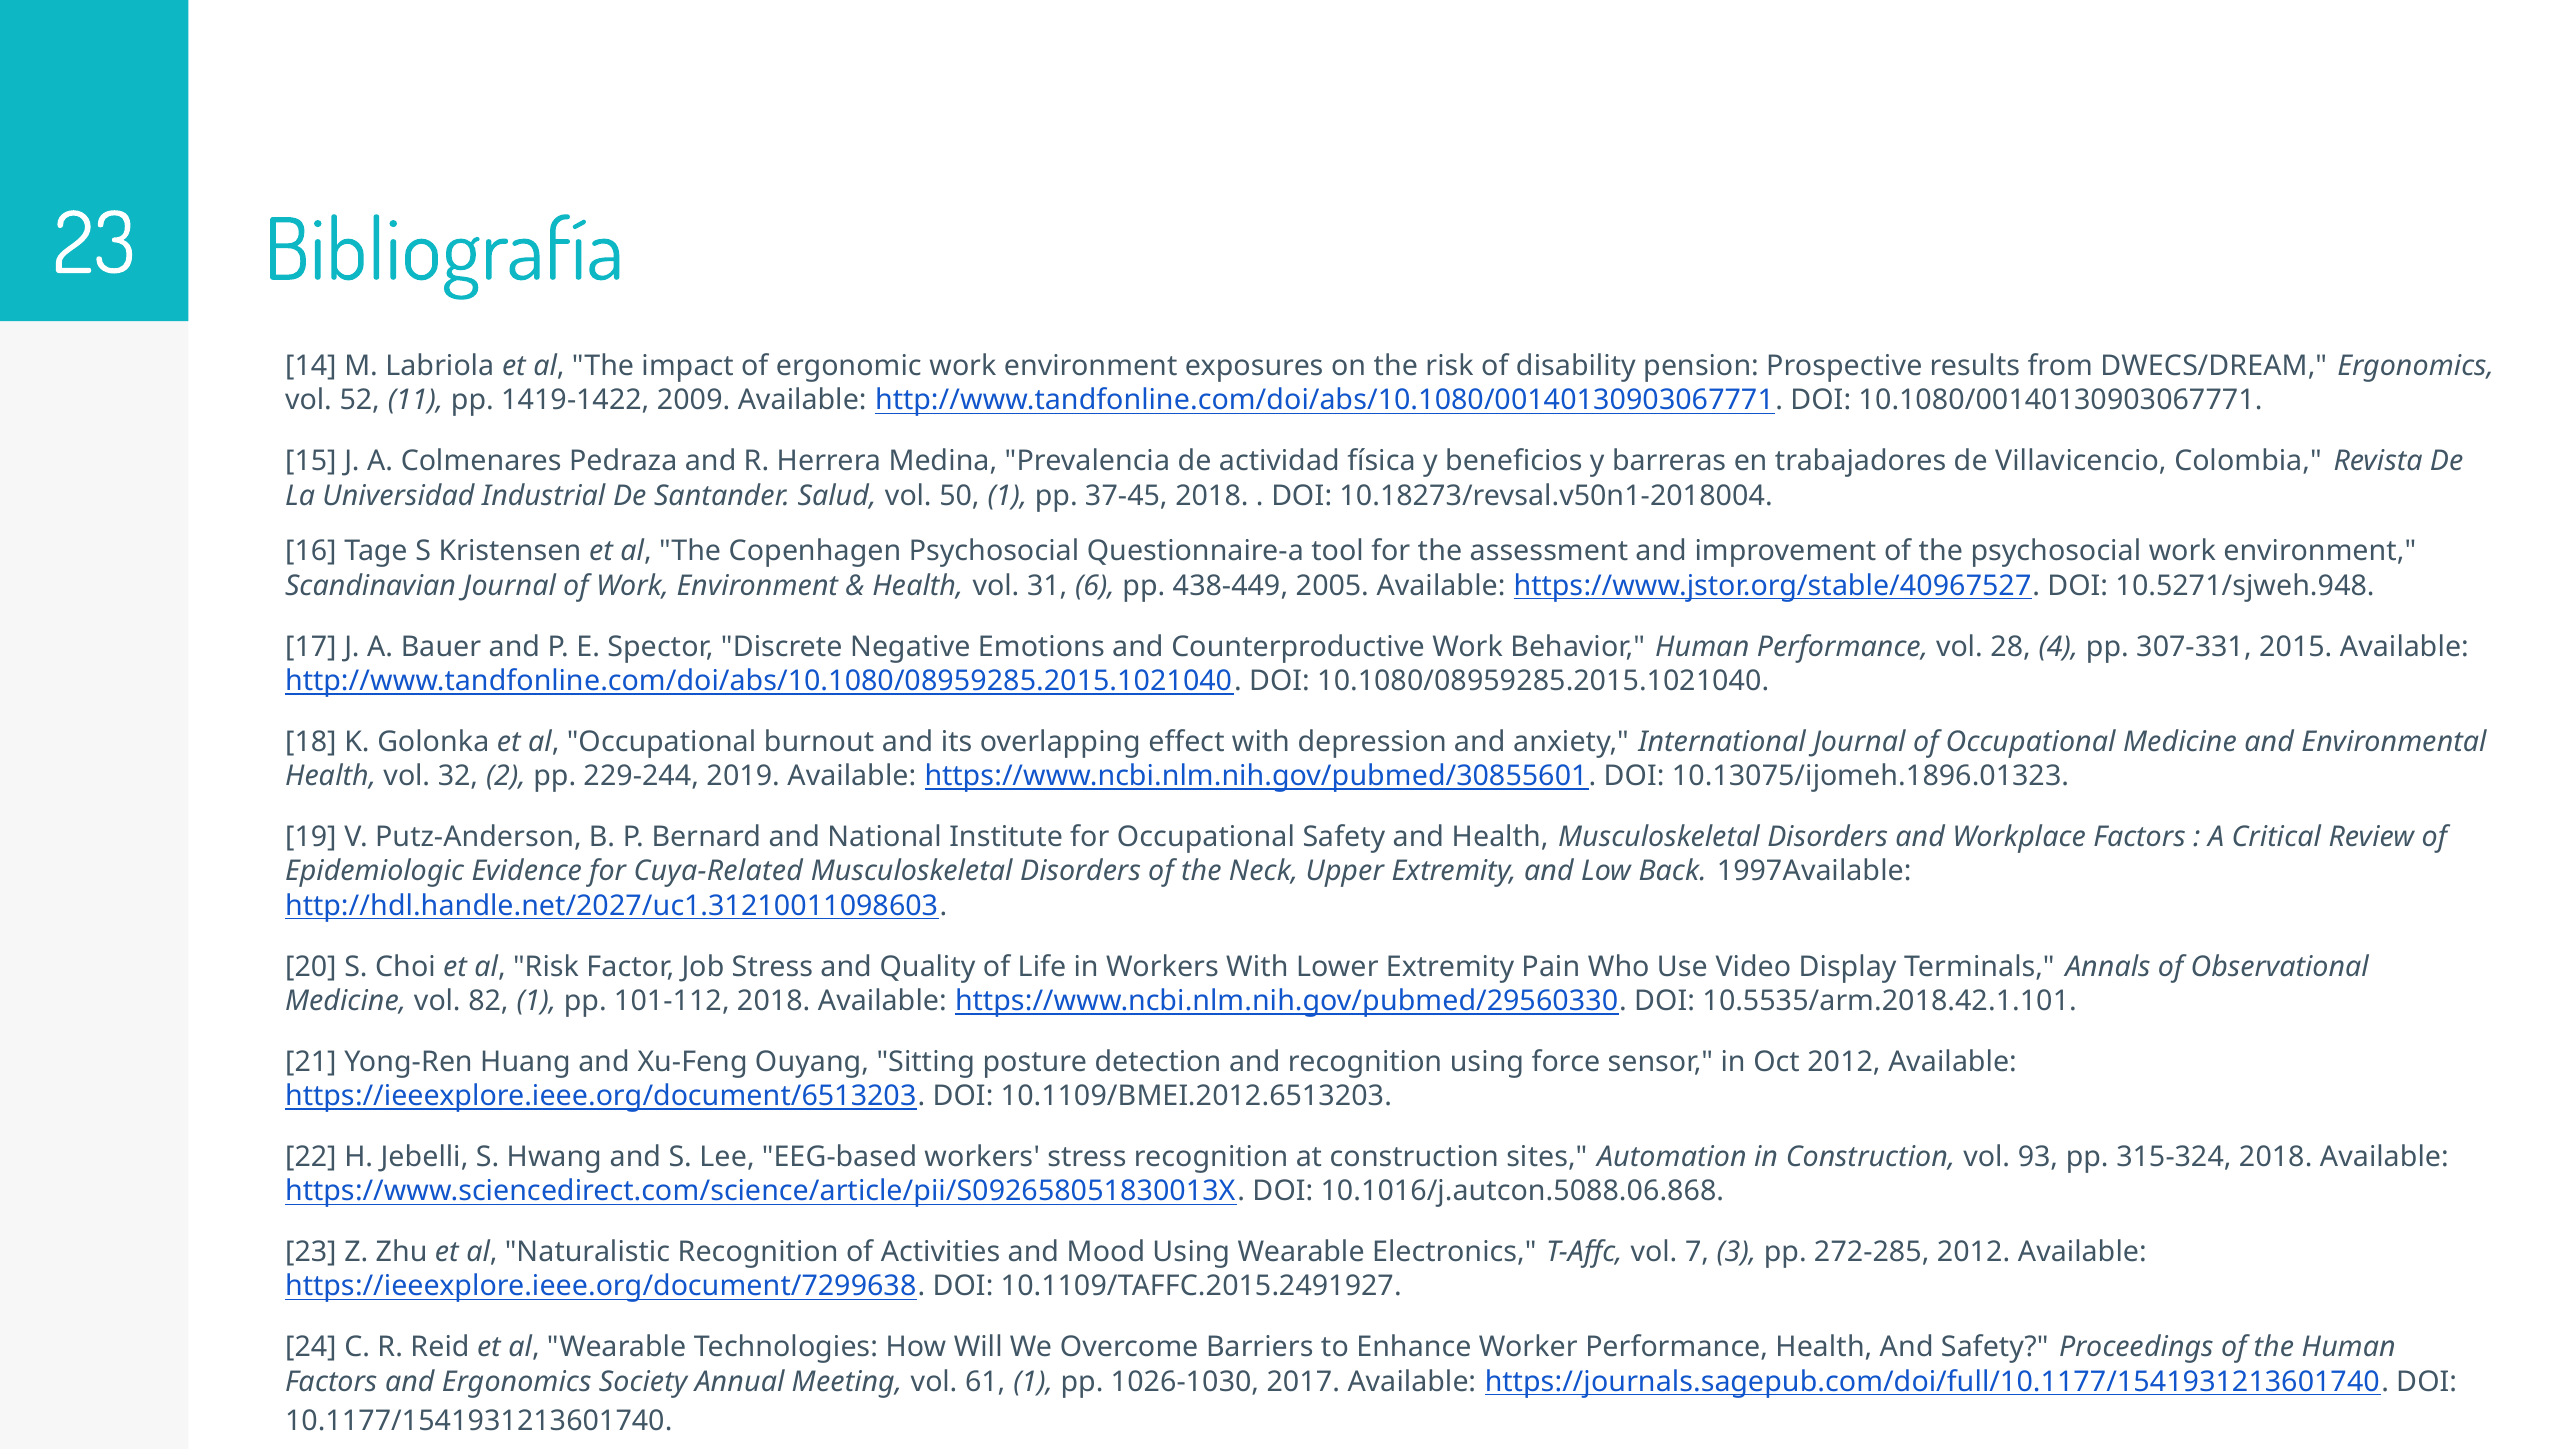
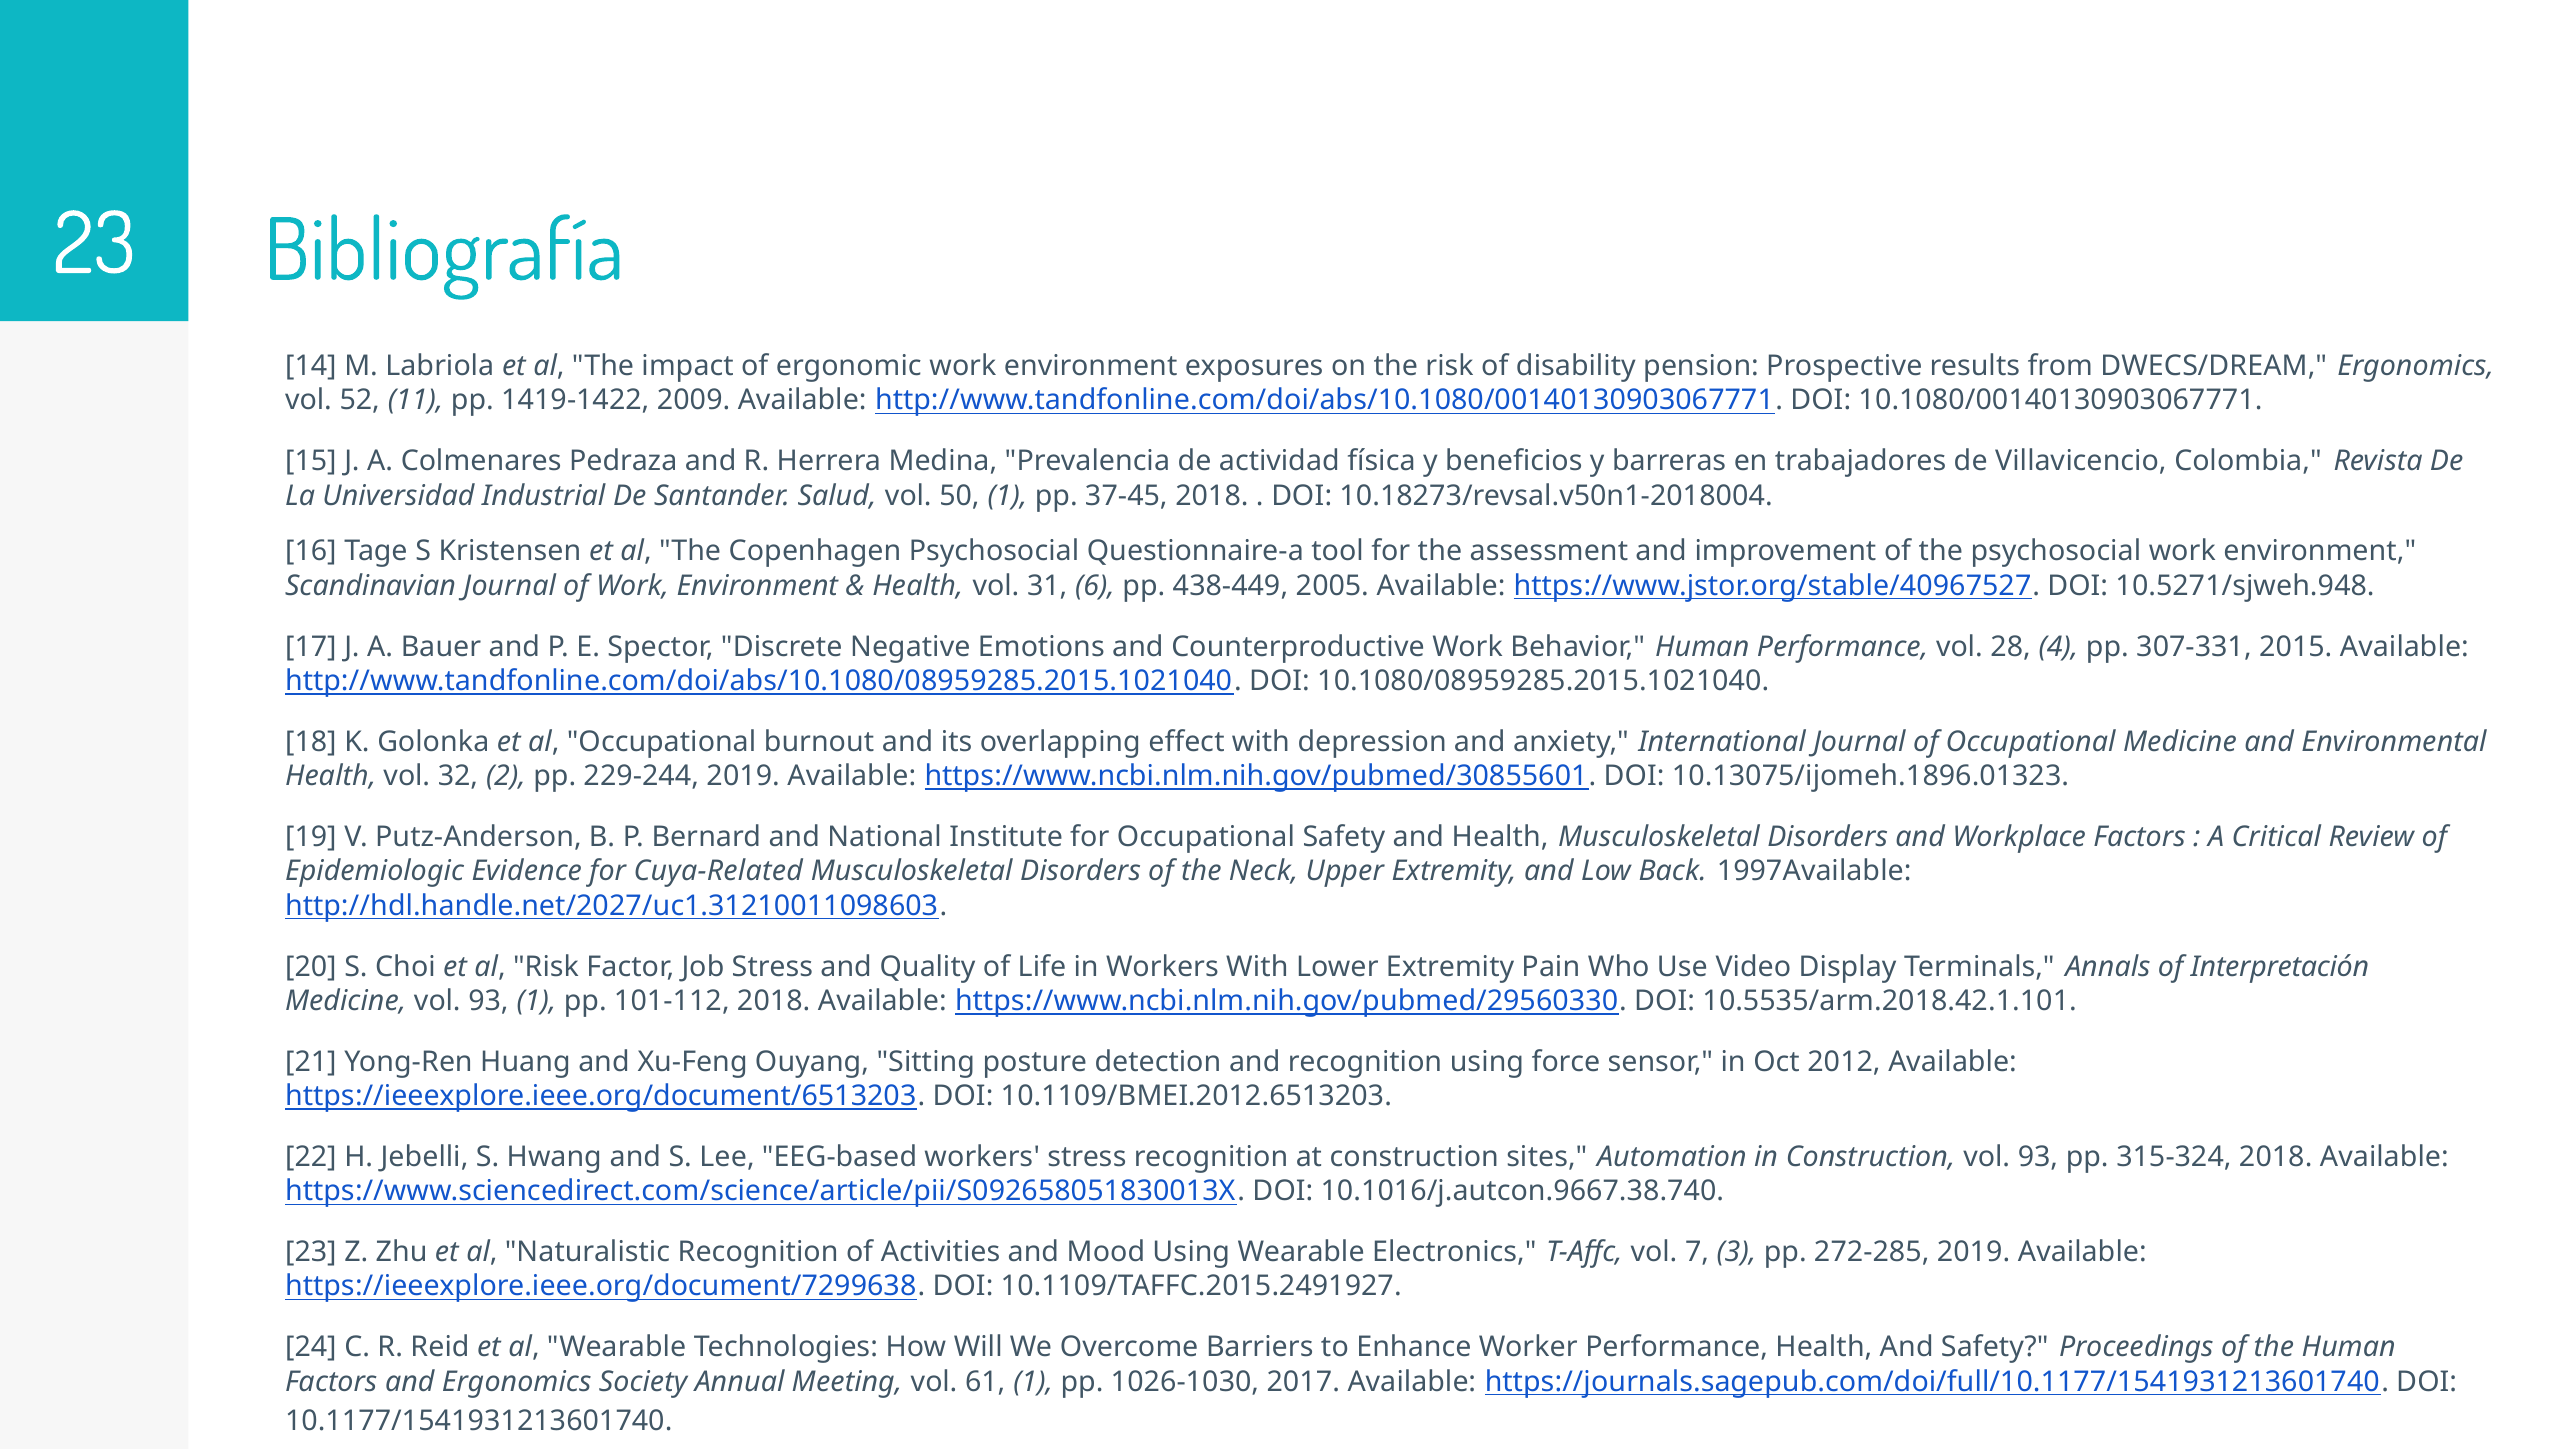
Observational: Observational -> Interpretación (2280, 967)
Medicine vol 82: 82 -> 93 (489, 1001)
10.1016/j.autcon.5088.06.868: 10.1016/j.autcon.5088.06.868 -> 10.1016/j.autcon.9667.38.740 (1522, 1191)
272-285 2012: 2012 -> 2019 (1974, 1252)
